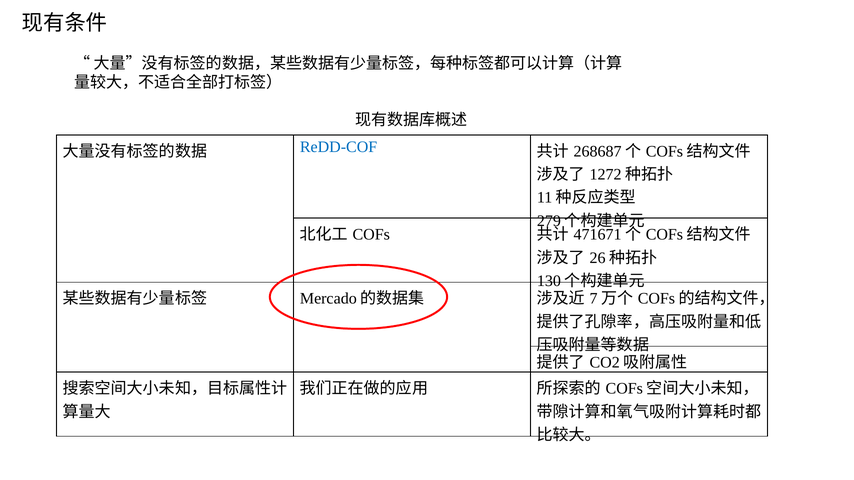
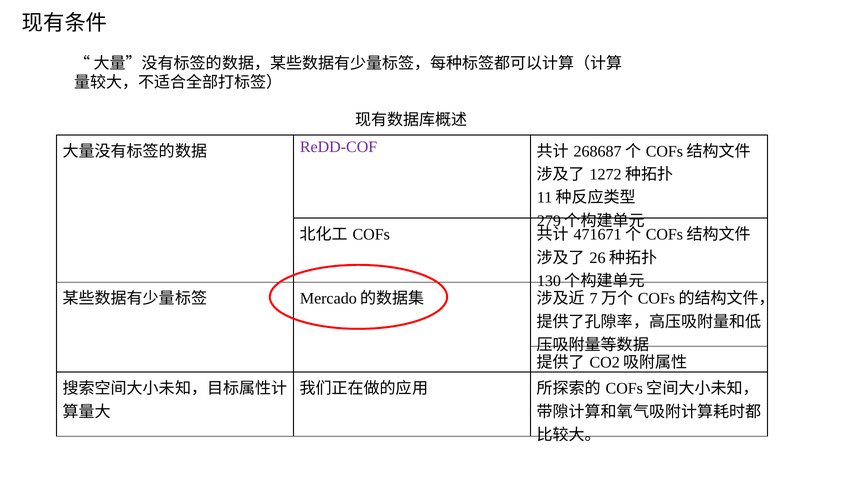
ReDD-COF colour: blue -> purple (339, 147)
